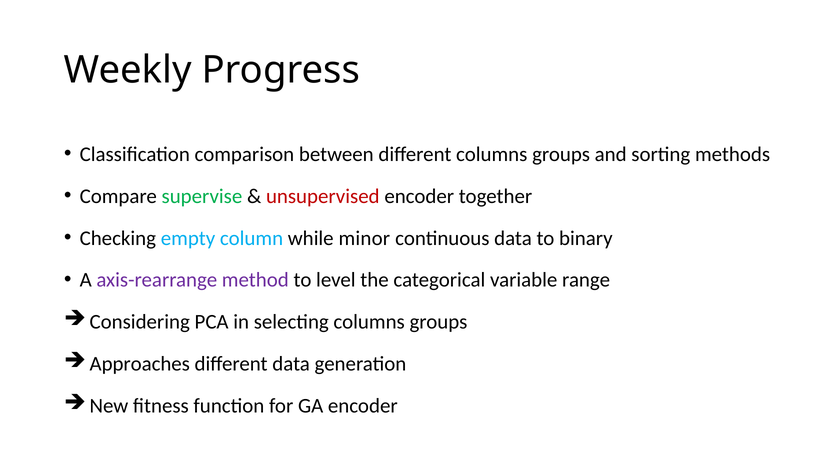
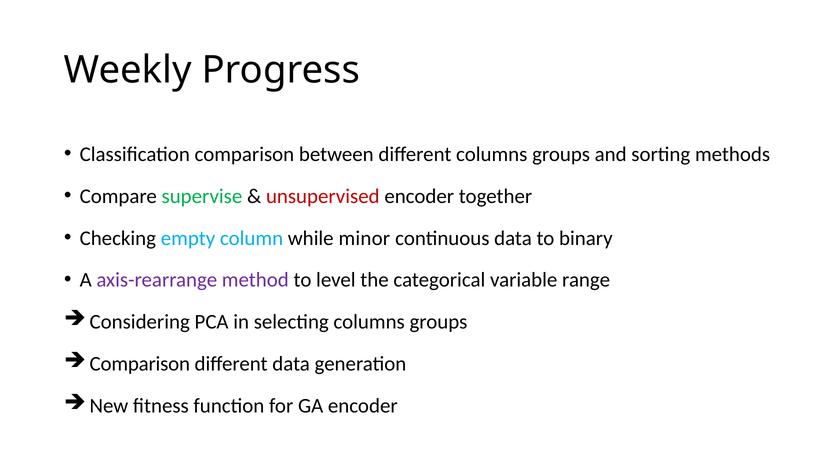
Approaches: Approaches -> Comparison (140, 364)
